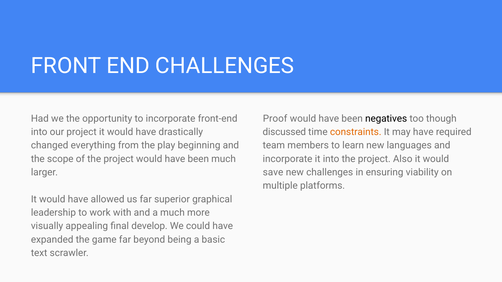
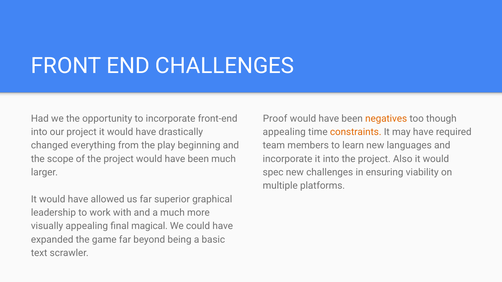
negatives colour: black -> orange (386, 119)
discussed: discussed -> appealing (284, 132)
save: save -> spec (273, 172)
develop: develop -> magical (150, 226)
